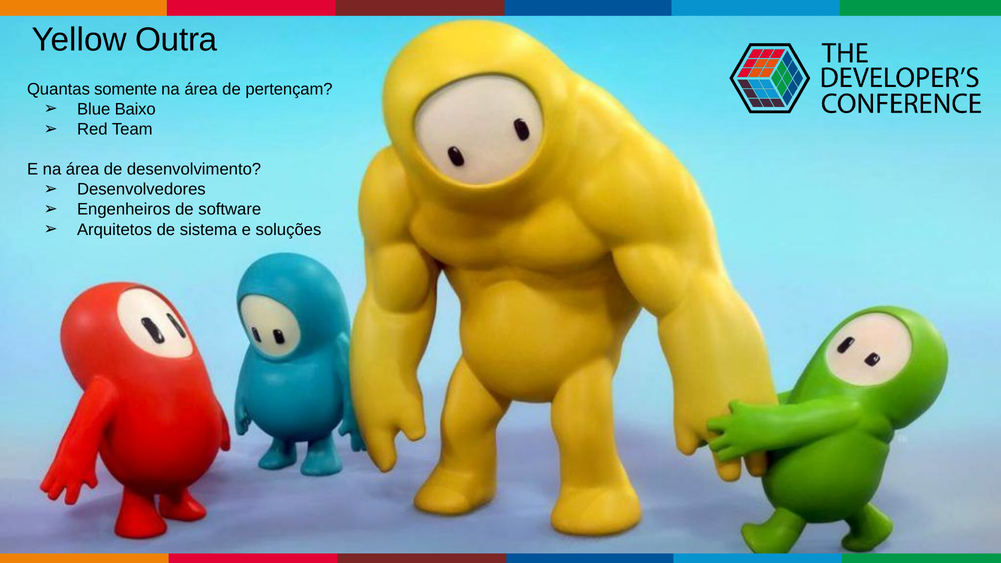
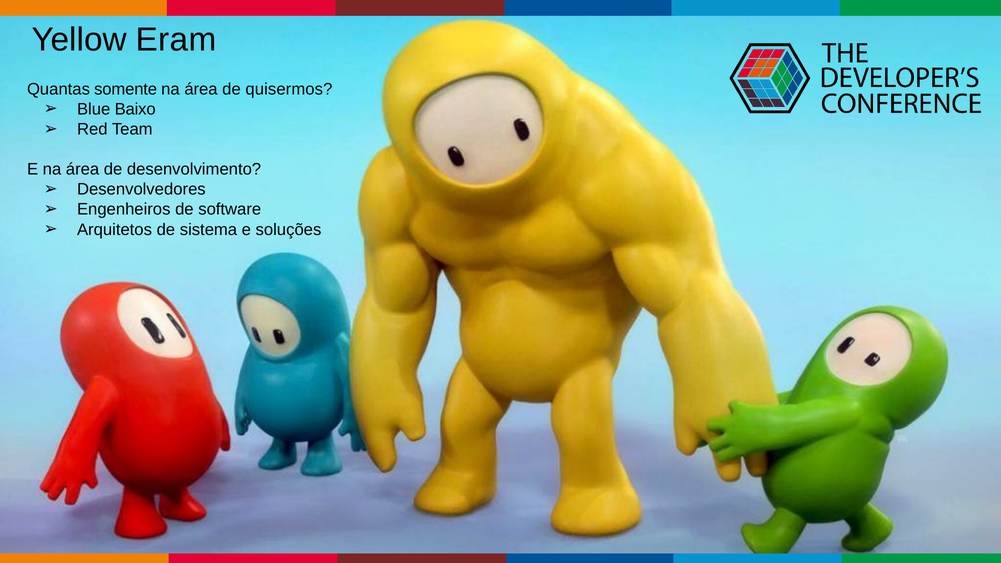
Outra: Outra -> Eram (176, 40)
pertençam: pertençam -> quisermos (289, 89)
